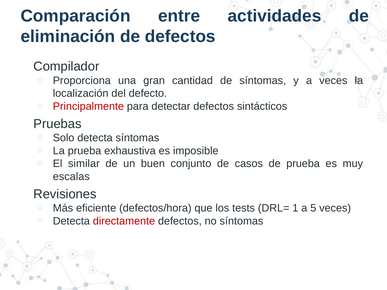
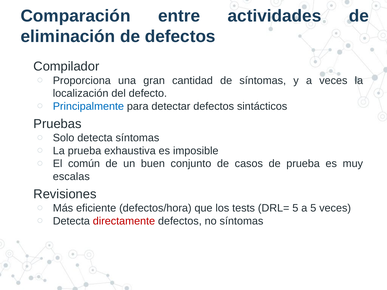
Principalmente colour: red -> blue (88, 106)
similar: similar -> común (84, 164)
DRL= 1: 1 -> 5 (295, 208)
